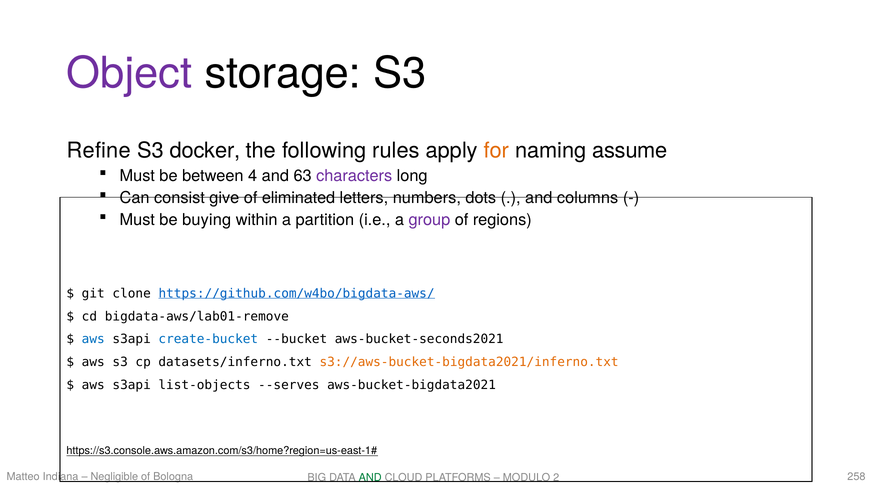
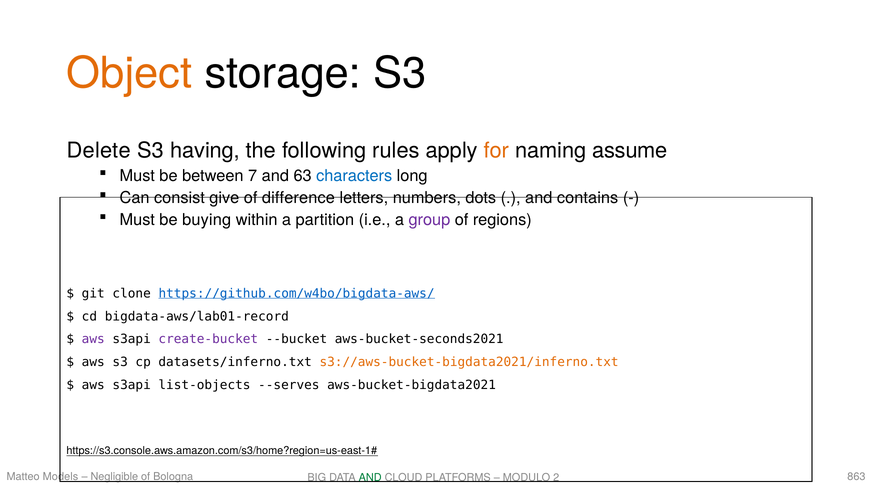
Object colour: purple -> orange (129, 73)
Refine: Refine -> Delete (99, 151)
docker: docker -> having (205, 151)
4: 4 -> 7 (253, 176)
characters colour: purple -> blue (354, 176)
eliminated: eliminated -> difference (298, 198)
columns: columns -> contains (588, 198)
bigdata-aws/lab01-remove: bigdata-aws/lab01-remove -> bigdata-aws/lab01-record (197, 317)
aws colour: blue -> purple (93, 340)
create-bucket colour: blue -> purple (208, 340)
Indiana: Indiana -> Models (60, 477)
258: 258 -> 863 (856, 477)
